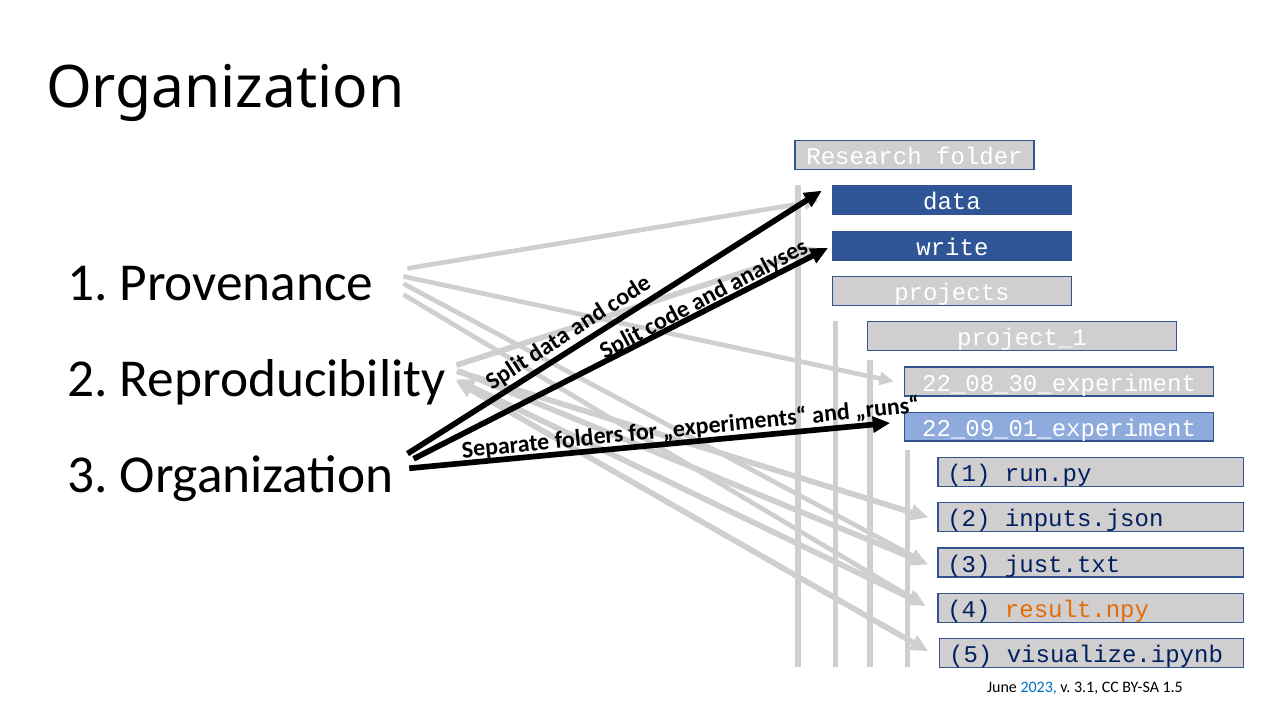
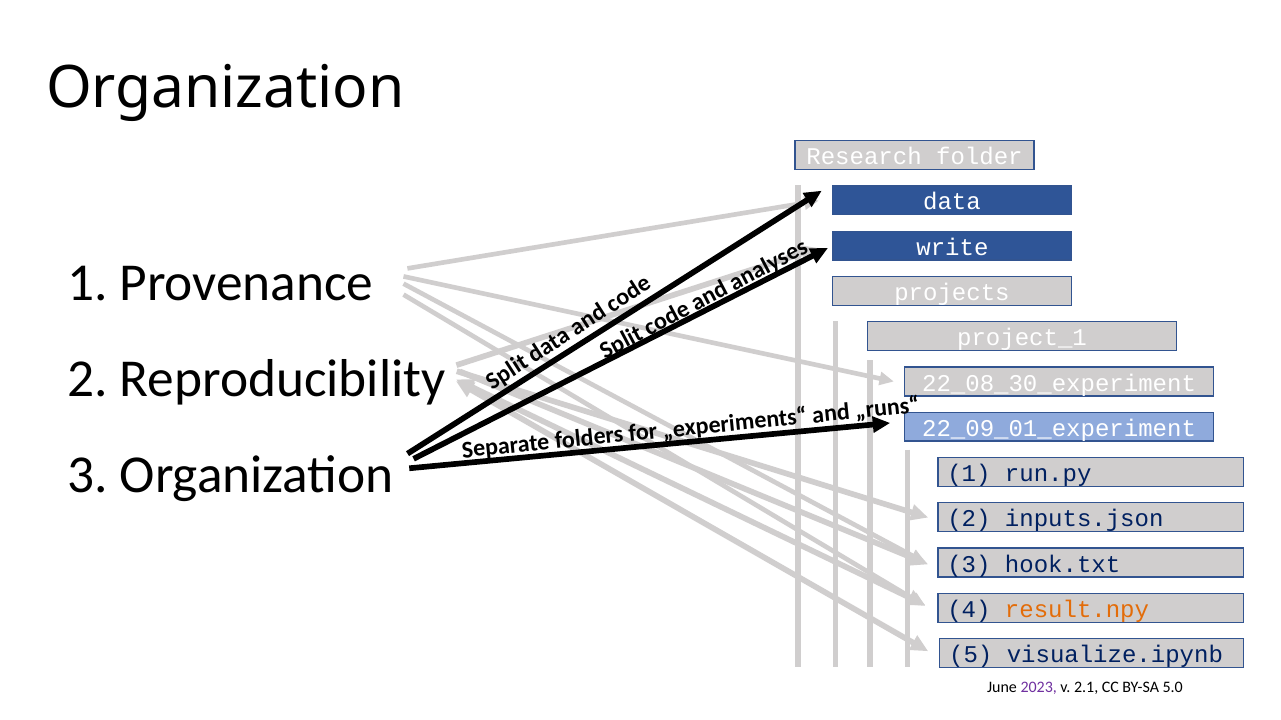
just.txt: just.txt -> hook.txt (1063, 565)
2023 colour: blue -> purple (1039, 688)
3.1: 3.1 -> 2.1 (1086, 688)
1.5: 1.5 -> 5.0 (1173, 688)
